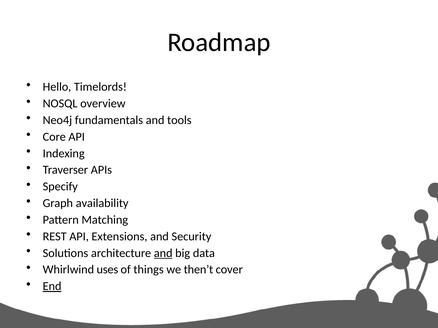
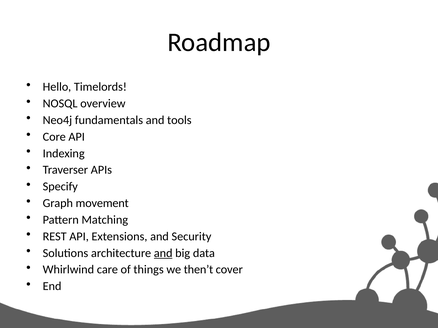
availability: availability -> movement (102, 203)
uses: uses -> care (107, 270)
End underline: present -> none (52, 287)
